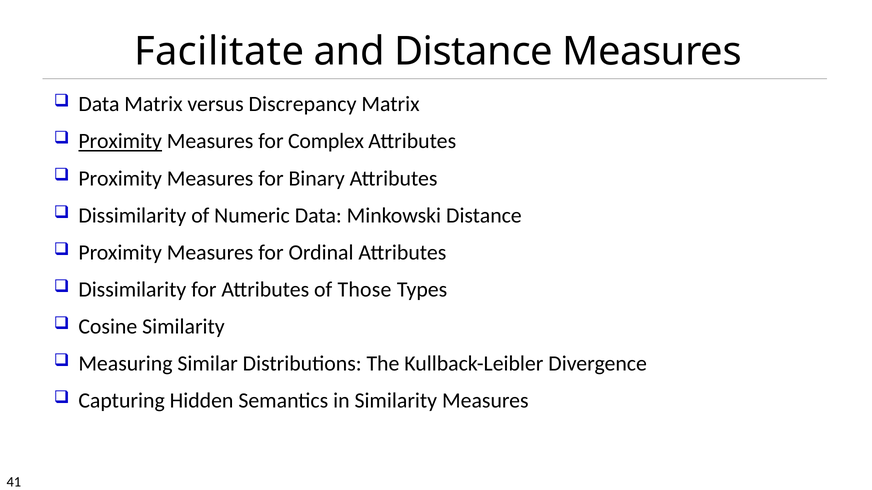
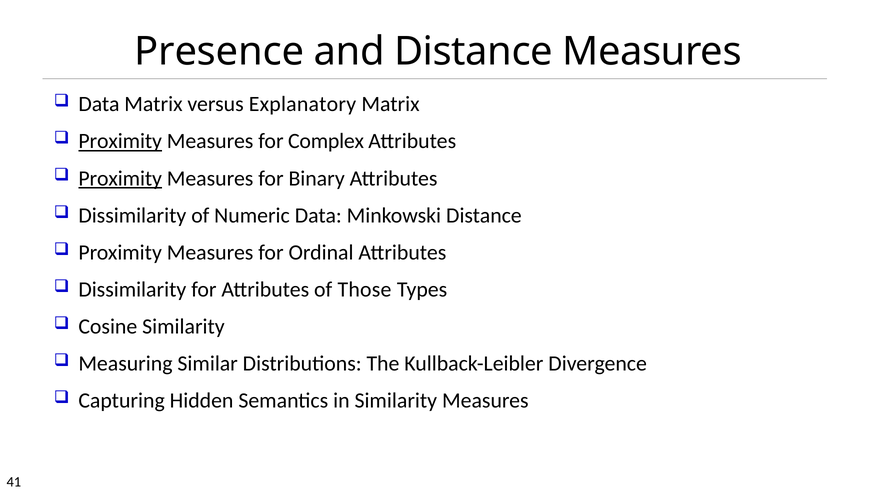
Facilitate: Facilitate -> Presence (219, 52)
Discrepancy: Discrepancy -> Explanatory (302, 104)
Proximity underline: none -> present (120, 179)
